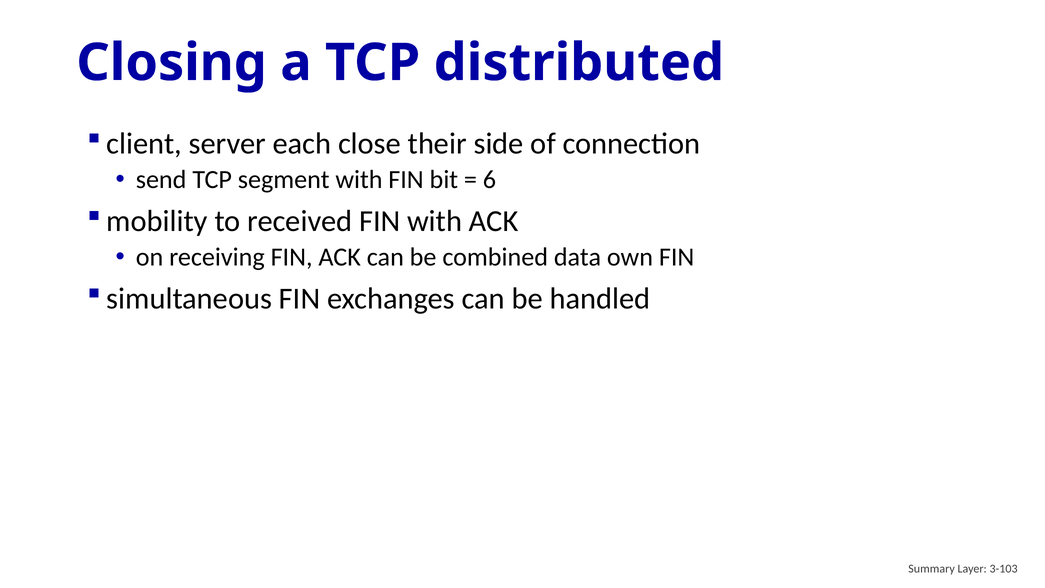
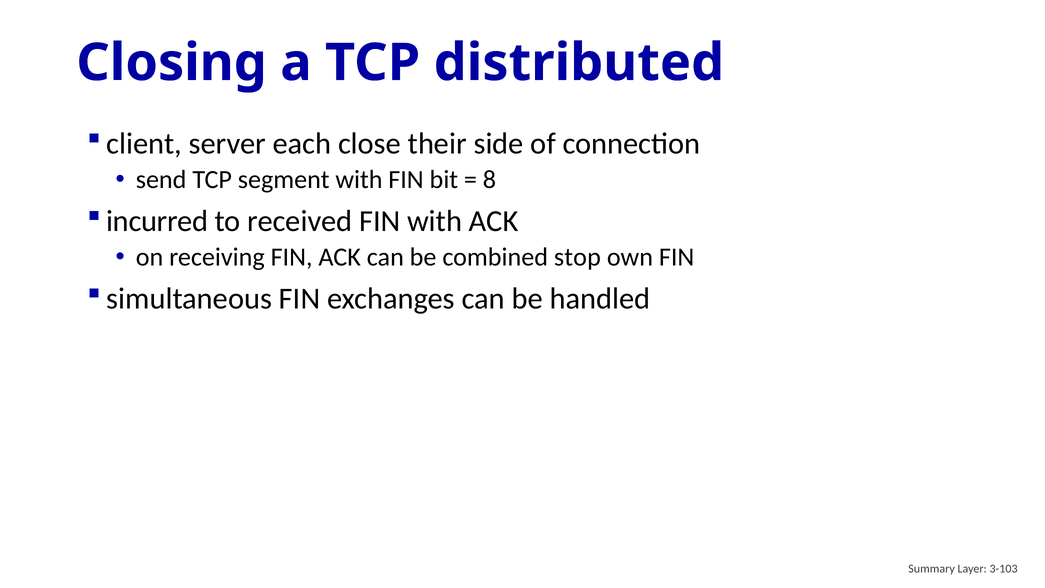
6: 6 -> 8 (489, 180)
mobility: mobility -> incurred (157, 221)
data: data -> stop (577, 257)
